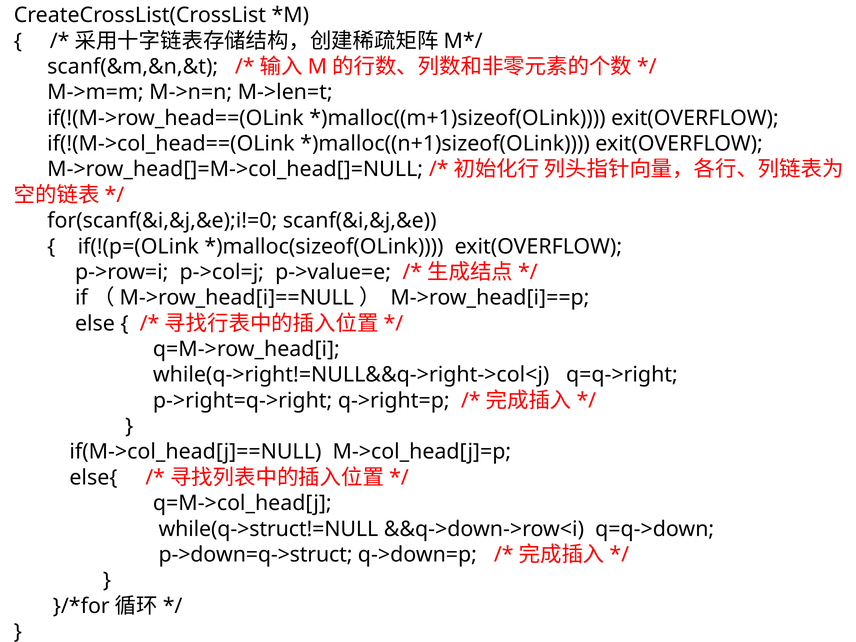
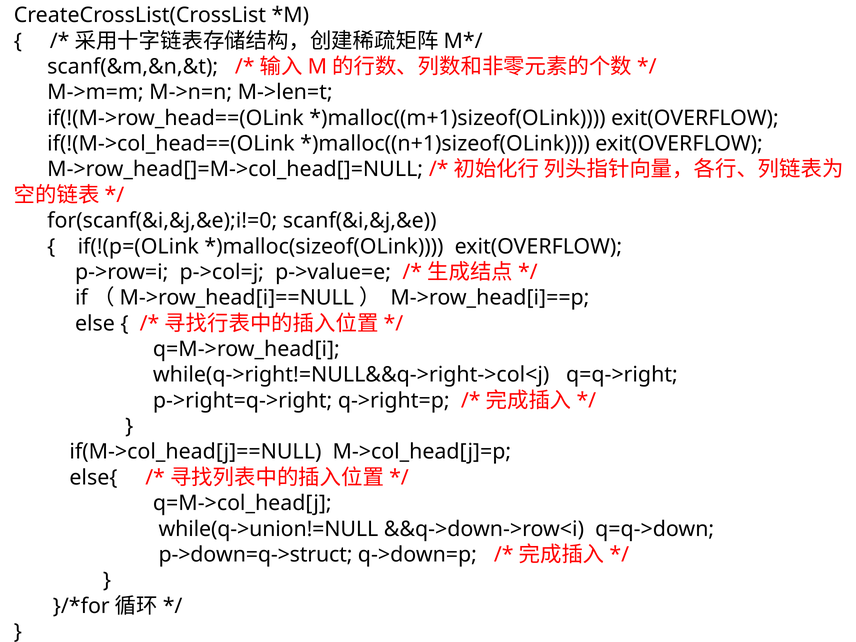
while(q->struct!=NULL: while(q->struct!=NULL -> while(q->union!=NULL (268, 529)
